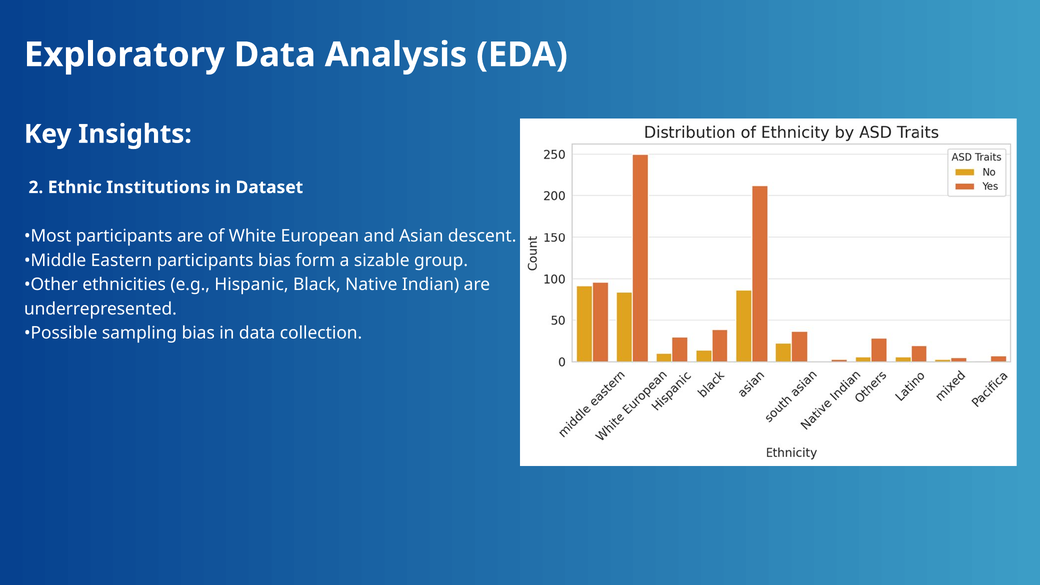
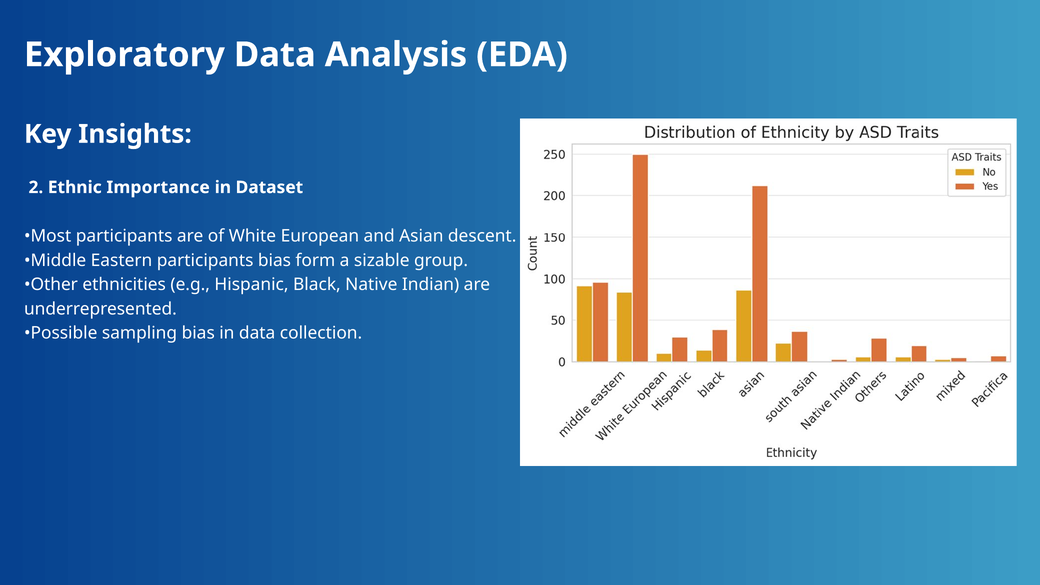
Institutions: Institutions -> Importance (158, 187)
